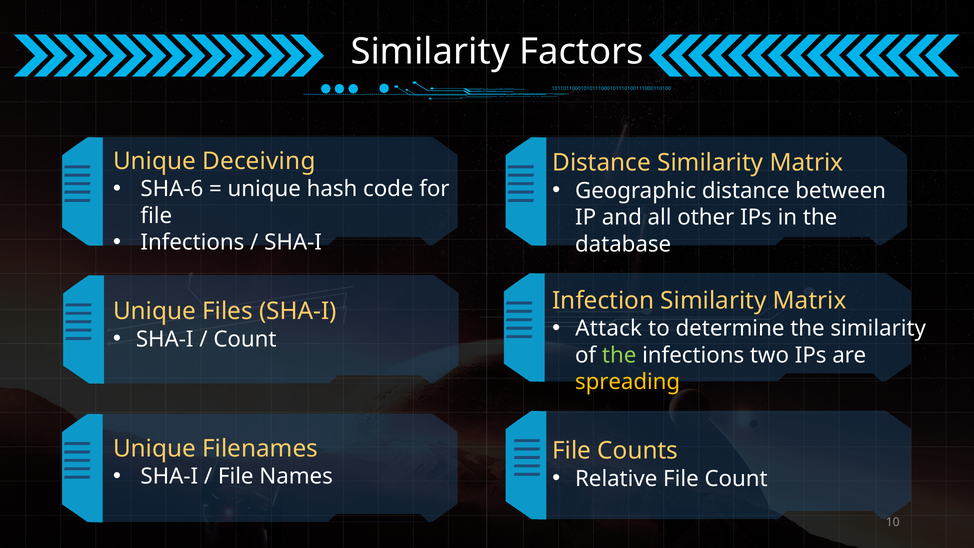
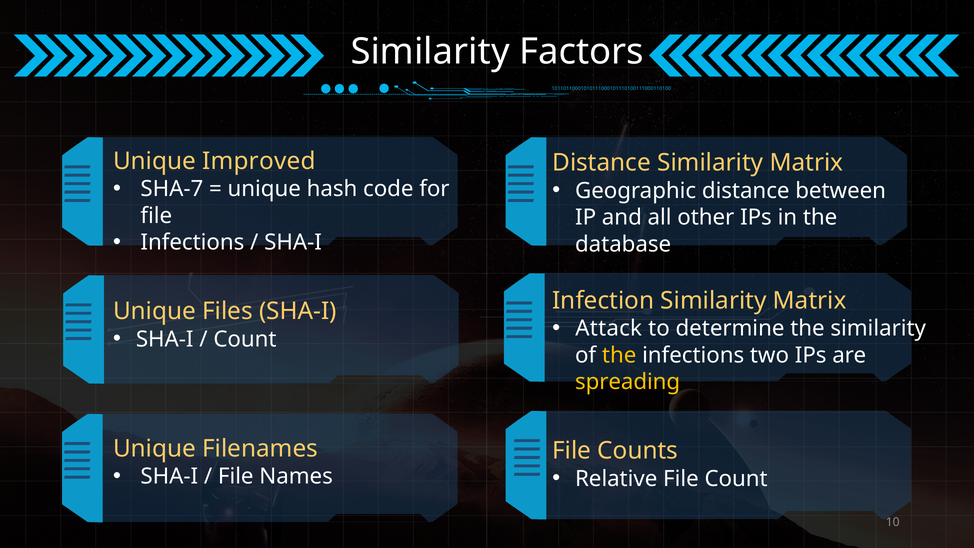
Deceiving: Deceiving -> Improved (259, 161)
SHA-6: SHA-6 -> SHA-7 (172, 189)
the colour: light green -> yellow (619, 355)
